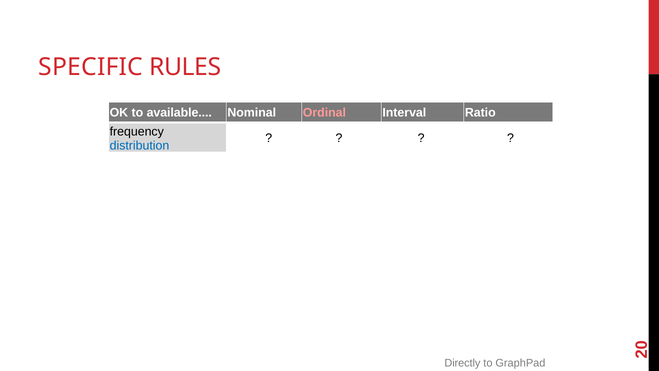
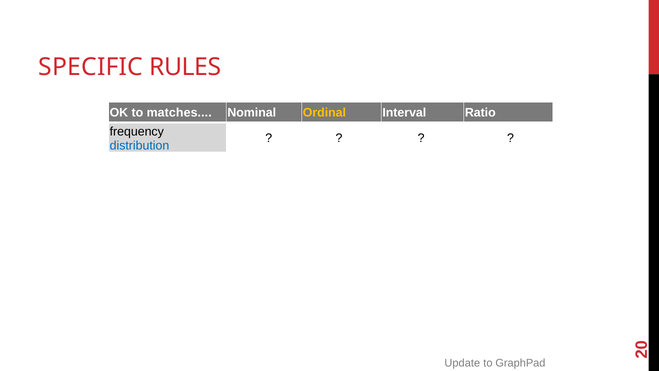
available: available -> matches (179, 113)
Ordinal colour: pink -> yellow (324, 113)
Directly: Directly -> Update (462, 363)
